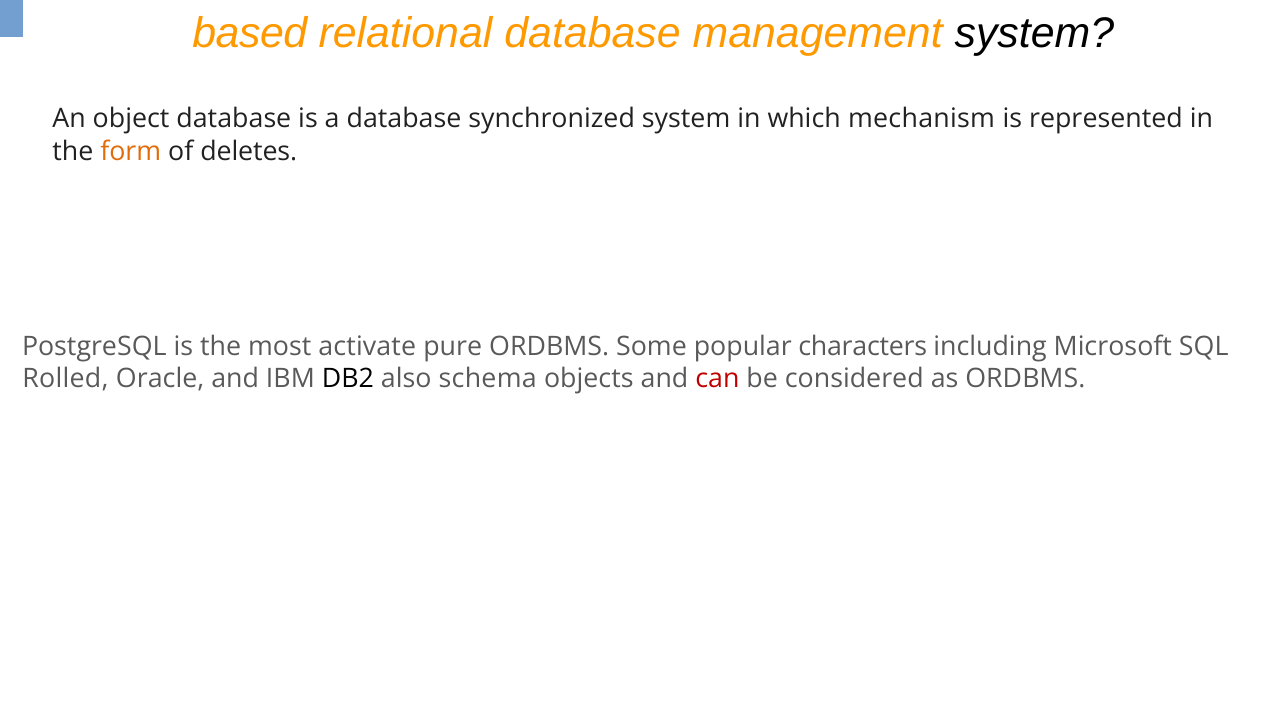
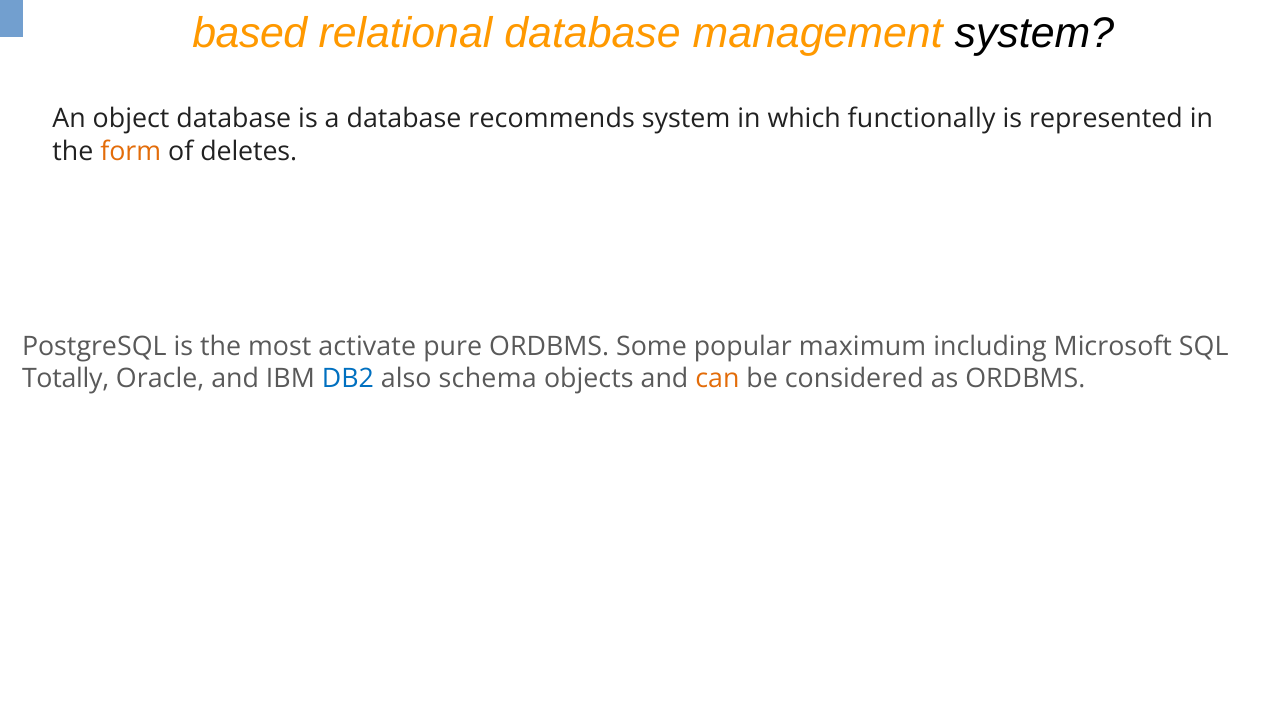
synchronized: synchronized -> recommends (552, 119)
mechanism: mechanism -> functionally (922, 119)
characters: characters -> maximum (863, 347)
Rolled: Rolled -> Totally (66, 379)
DB2 colour: black -> blue (348, 379)
can colour: red -> orange (717, 379)
